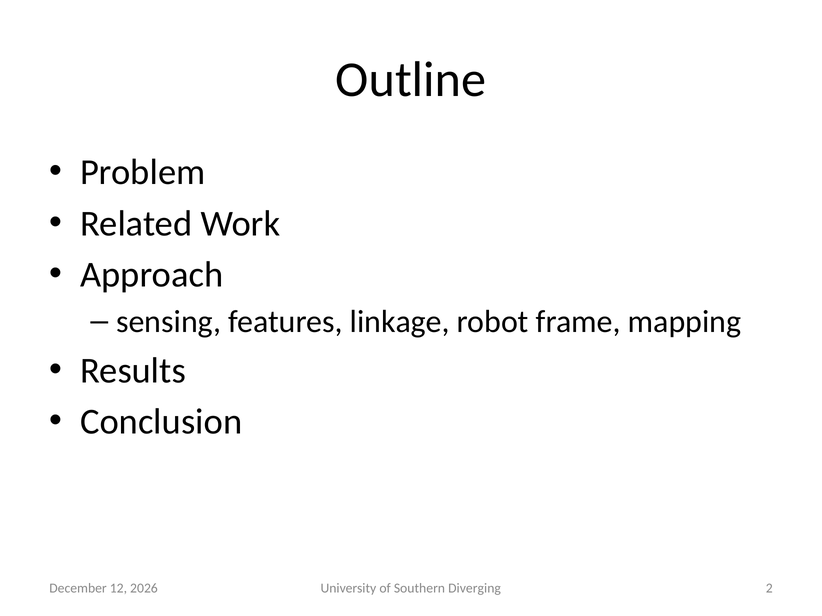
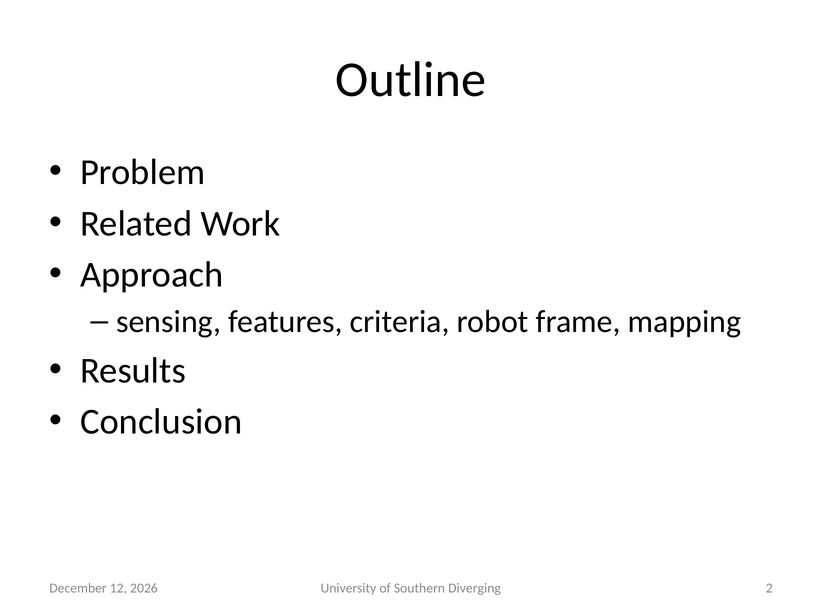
linkage: linkage -> criteria (400, 322)
